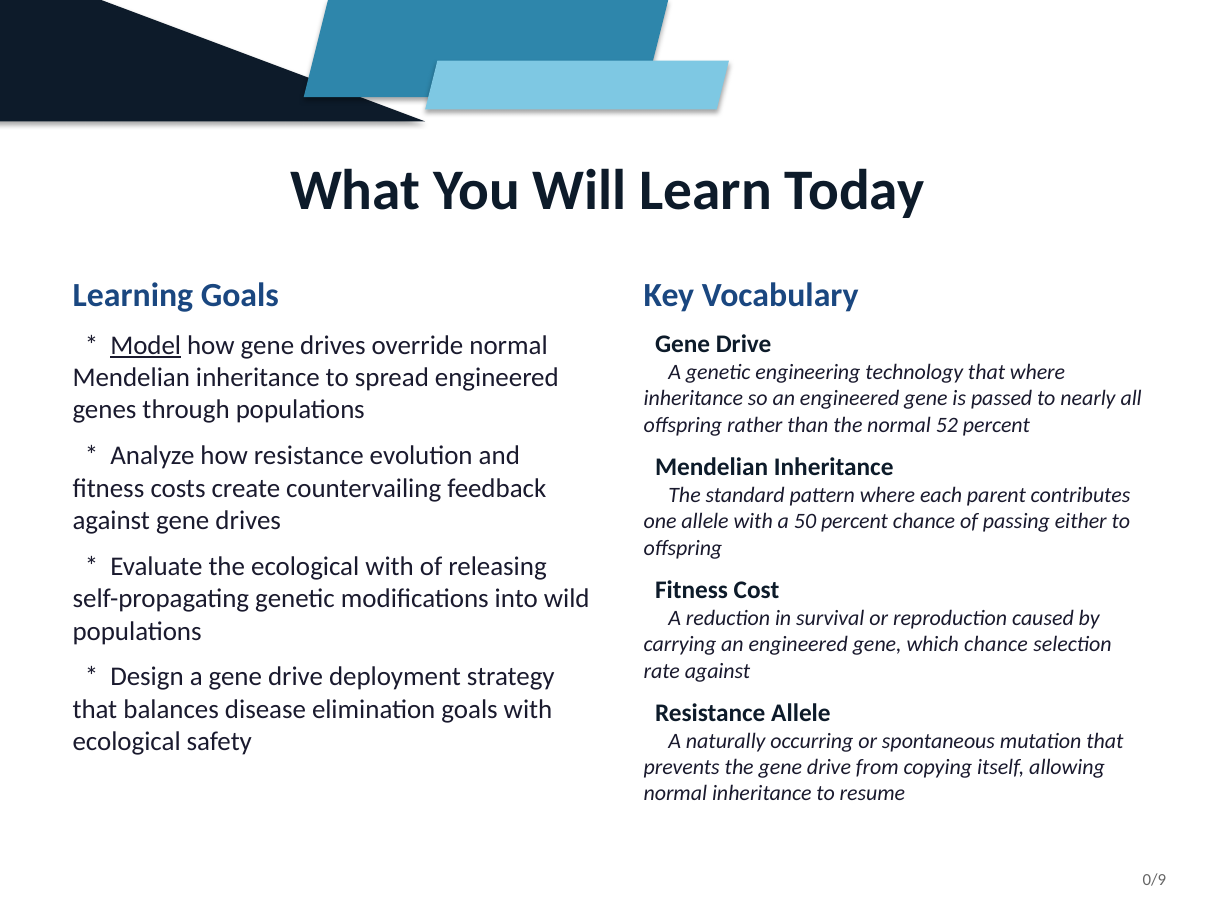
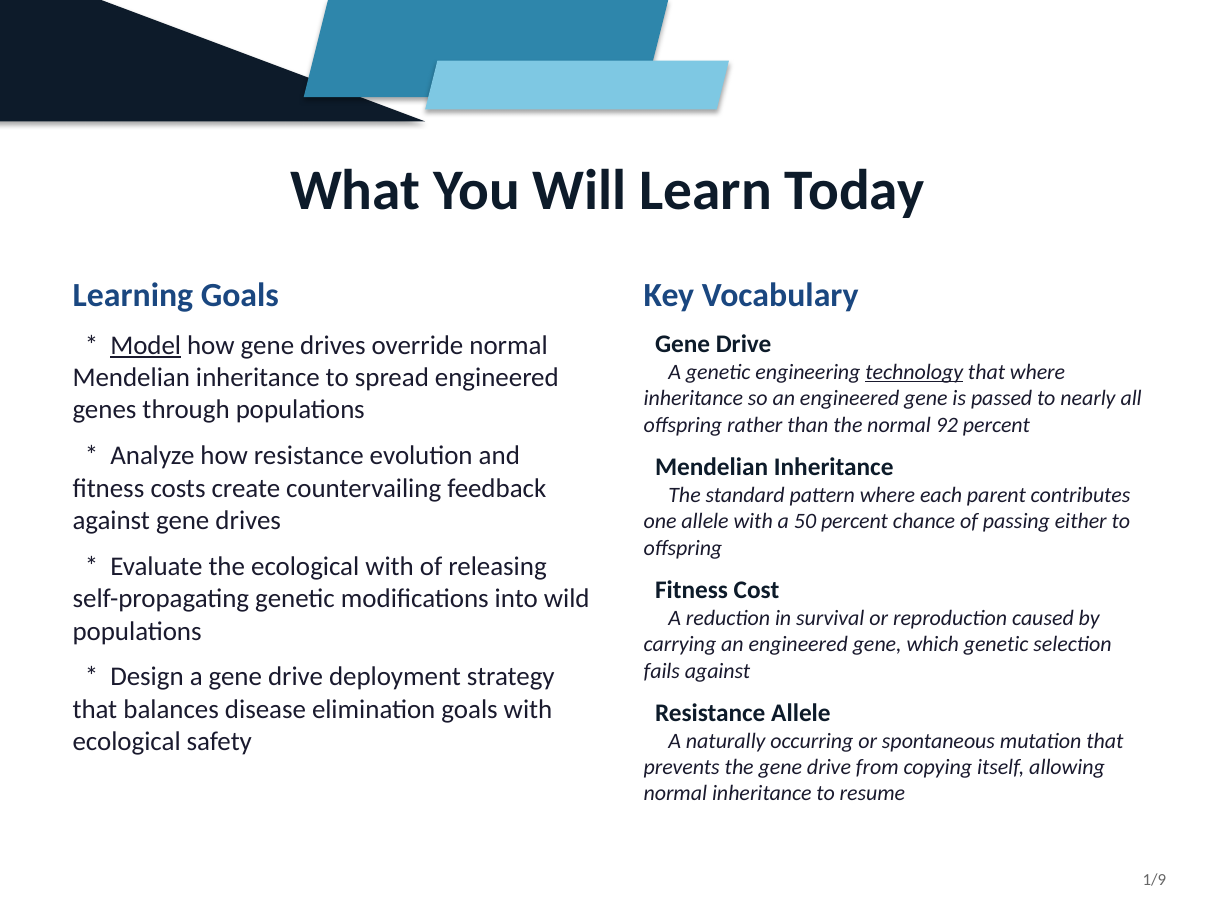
technology underline: none -> present (914, 372)
52: 52 -> 92 (947, 425)
which chance: chance -> genetic (996, 645)
rate: rate -> fails (662, 671)
0/9: 0/9 -> 1/9 (1154, 880)
